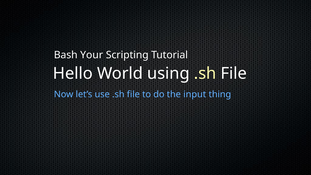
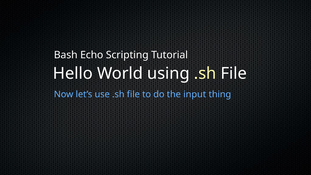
Your: Your -> Echo (92, 55)
